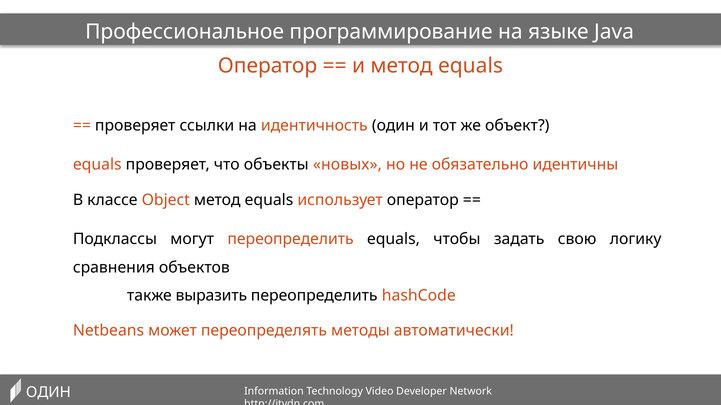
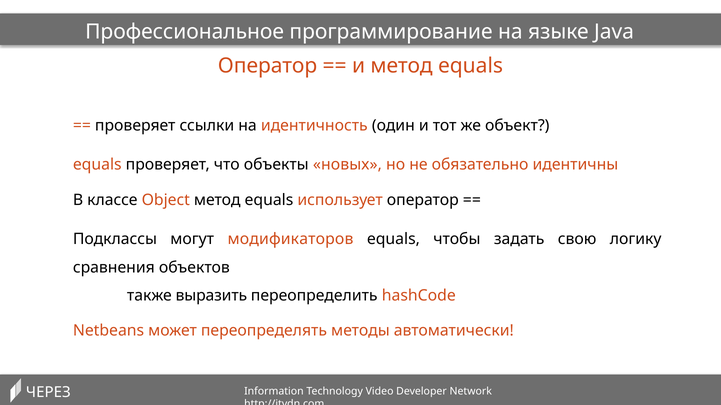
могут переопределить: переопределить -> модификаторов (290, 239)
ОДИН: ОДИН -> ЧЕРЕЗ (48, 393)
